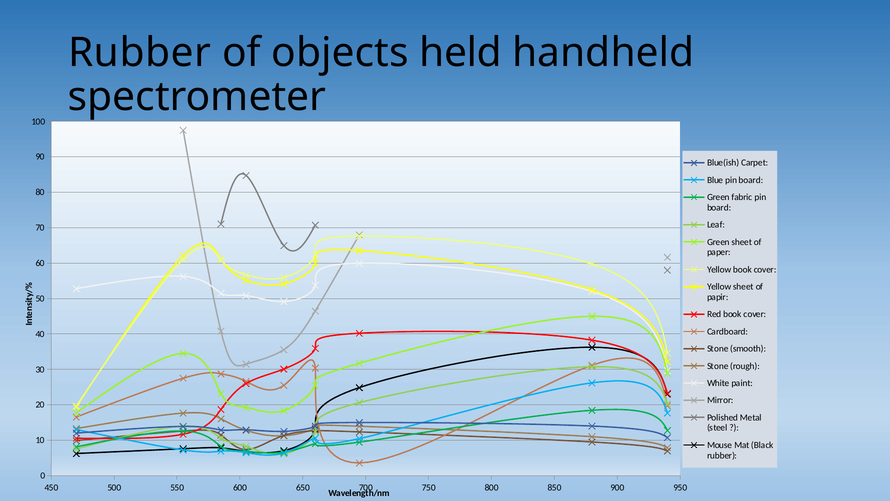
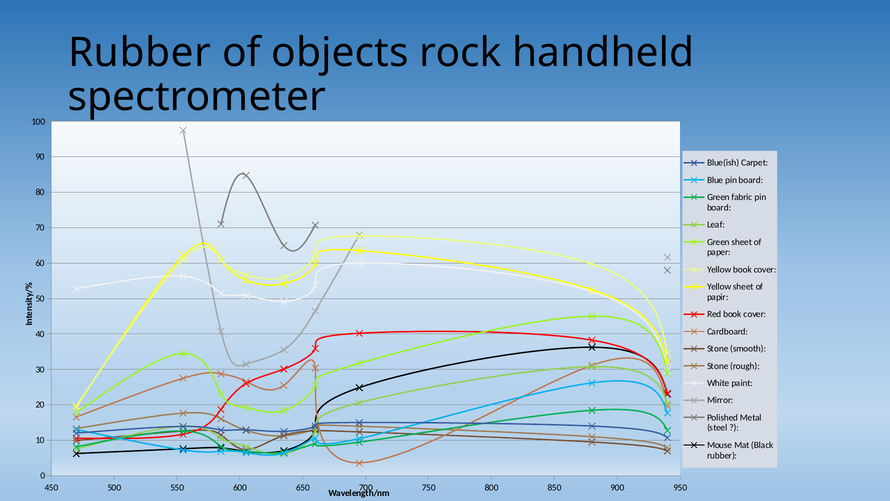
held: held -> rock (460, 53)
